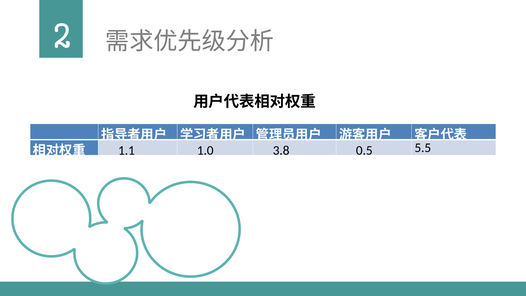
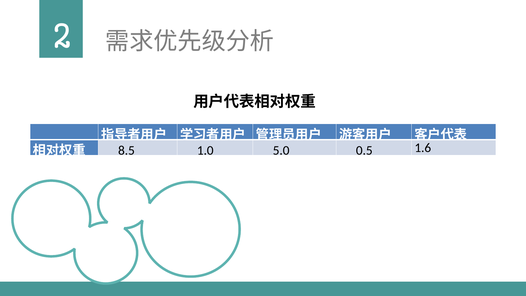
1.1: 1.1 -> 8.5 (126, 150)
3.8: 3.8 -> 5.0 (281, 150)
5.5: 5.5 -> 1.6 (423, 148)
